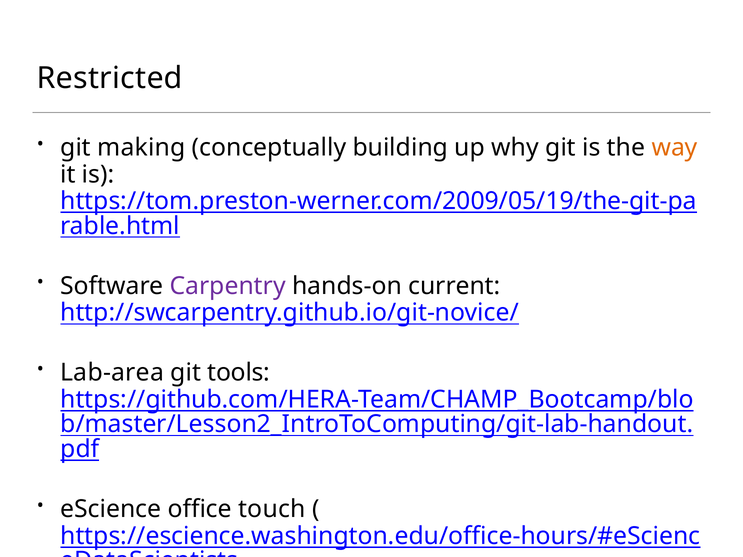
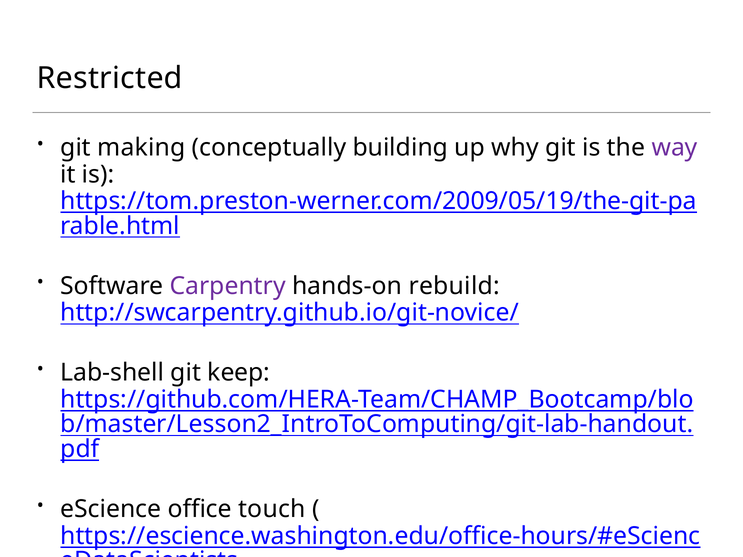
way colour: orange -> purple (675, 148)
current: current -> rebuild (454, 286)
Lab-area: Lab-area -> Lab-shell (112, 373)
tools: tools -> keep (239, 373)
